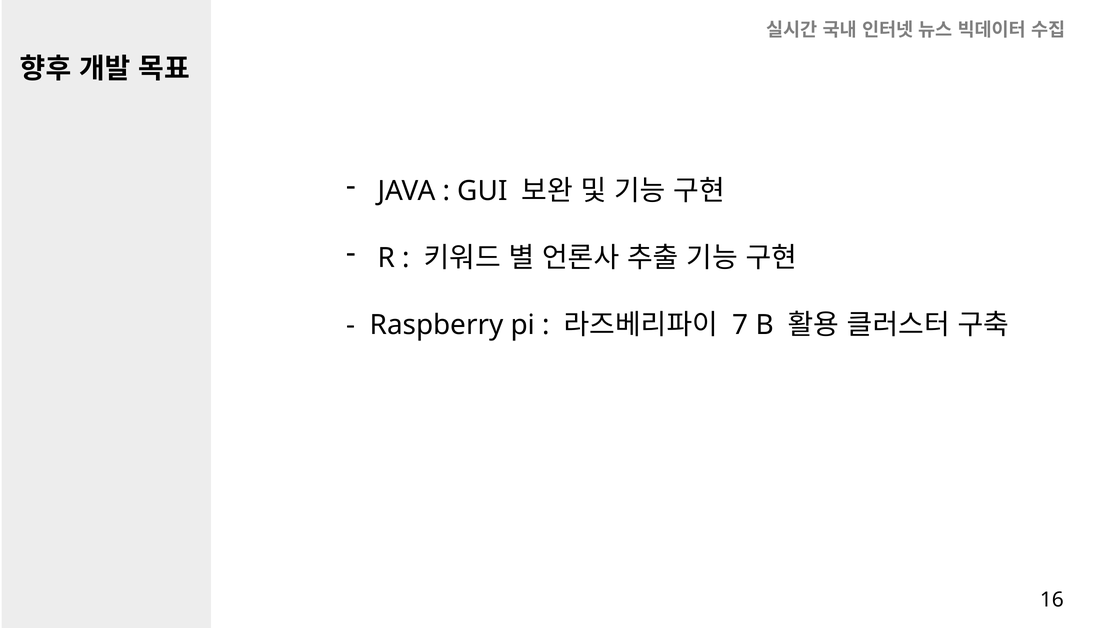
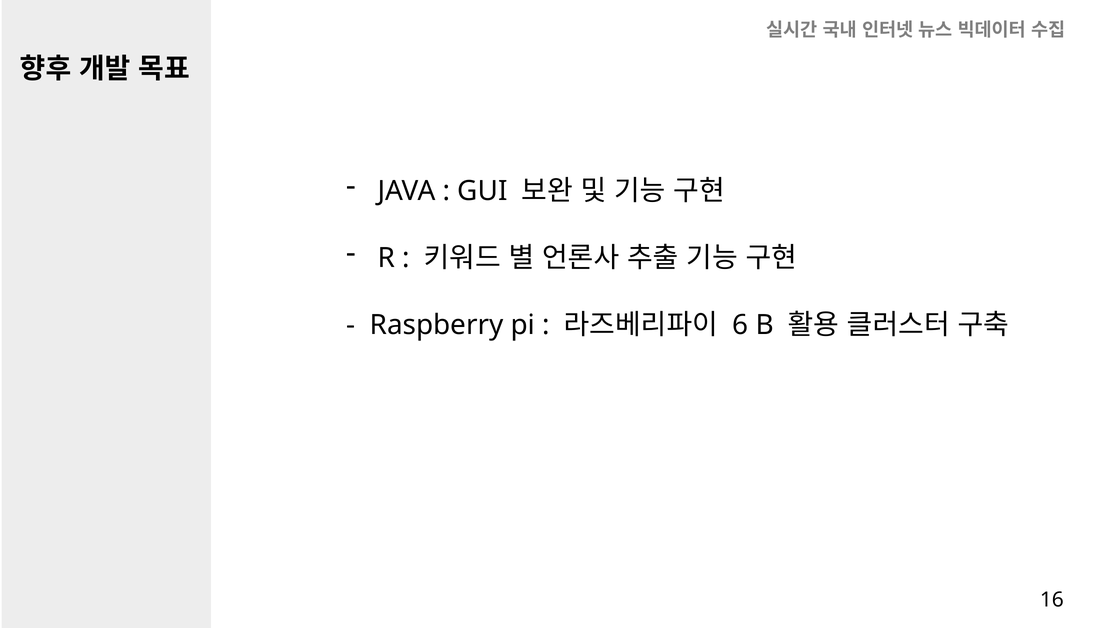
7: 7 -> 6 (740, 325)
